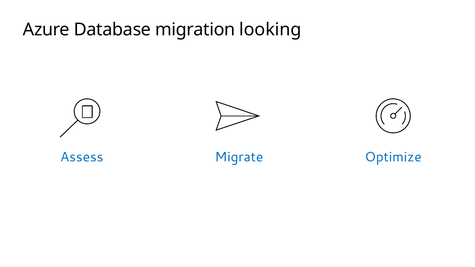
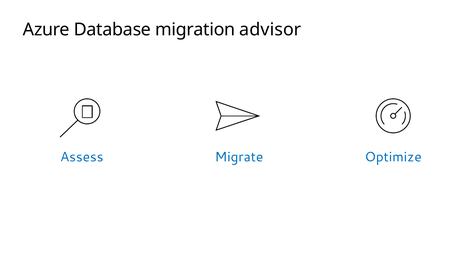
looking: looking -> advisor (270, 30)
